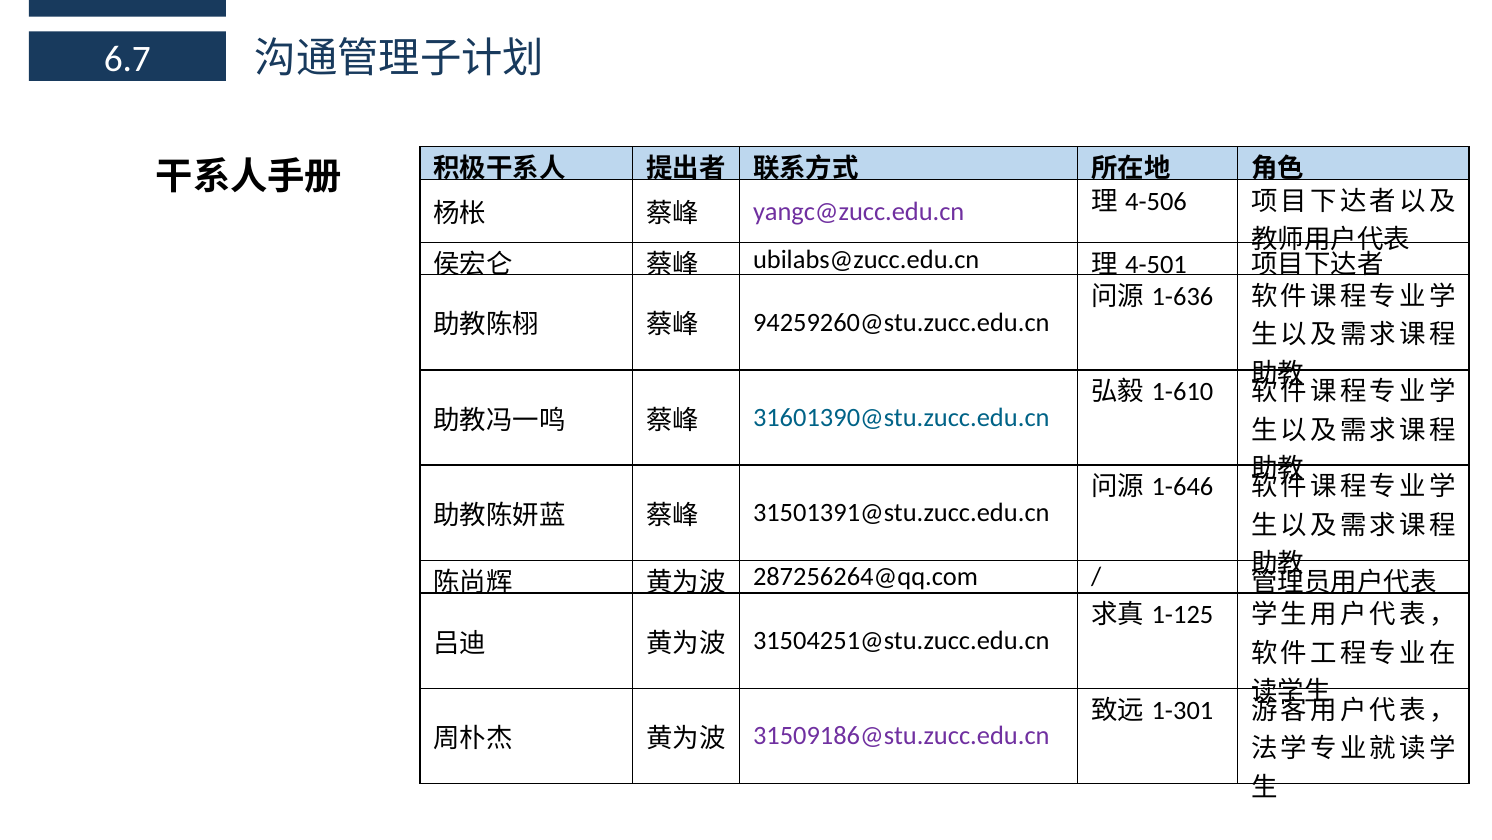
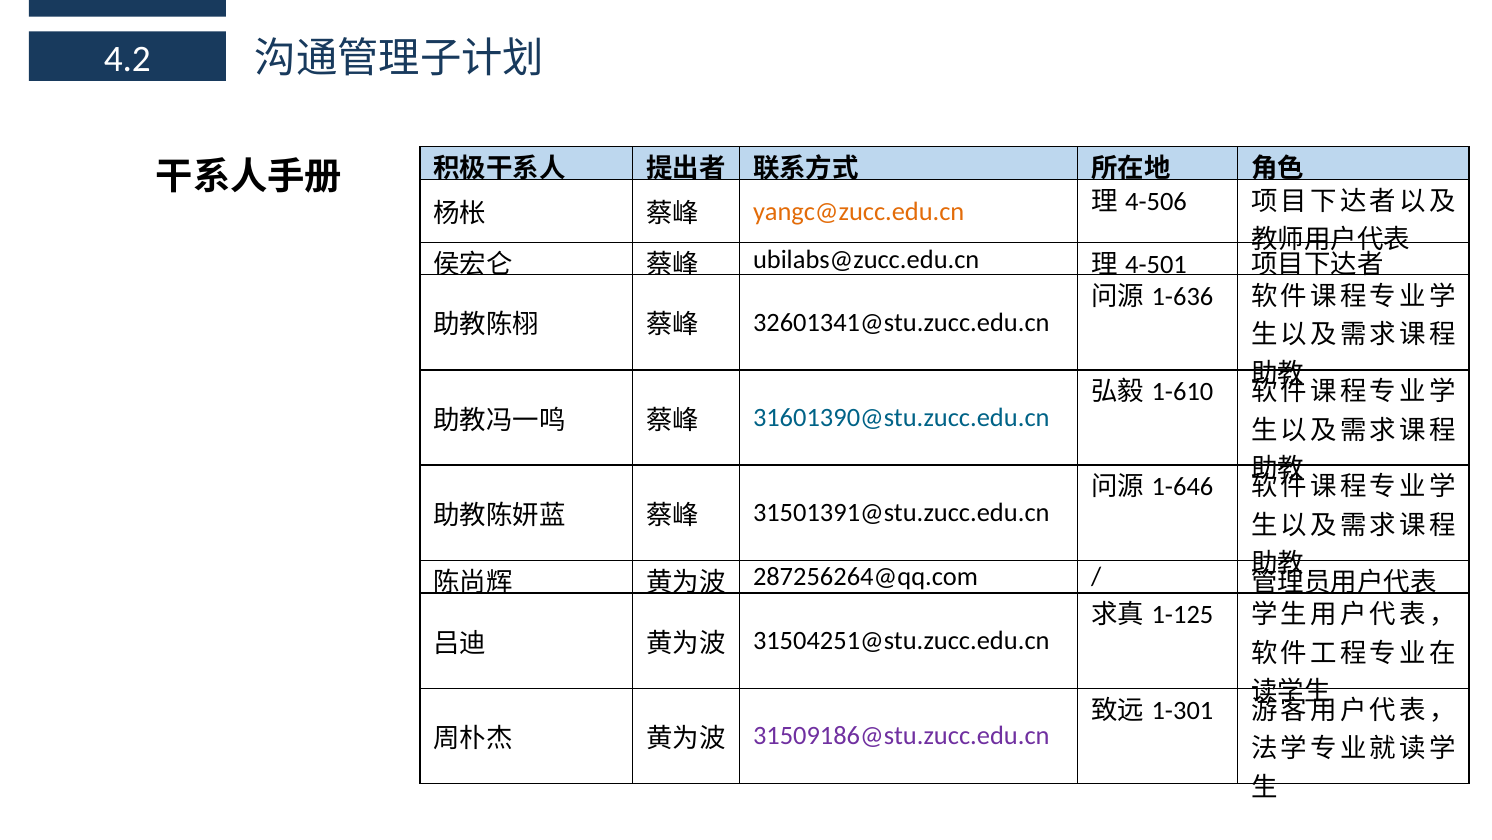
6.7: 6.7 -> 4.2 (127, 59)
yangc@zucc.edu.cn colour: purple -> orange (859, 211)
94259260@stu.zucc.edu.cn: 94259260@stu.zucc.edu.cn -> 32601341@stu.zucc.edu.cn (901, 322)
